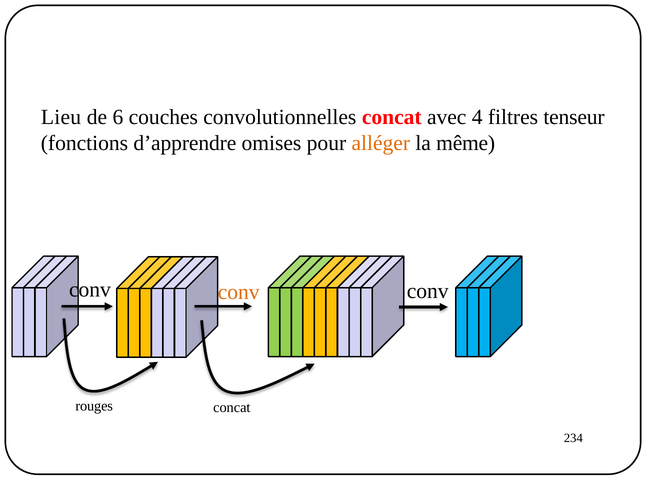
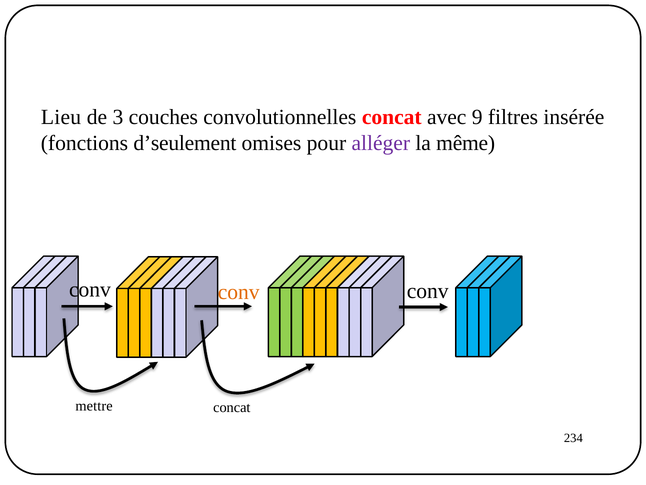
6: 6 -> 3 (118, 117)
4: 4 -> 9 (477, 117)
tenseur: tenseur -> insérée (574, 117)
d’apprendre: d’apprendre -> d’seulement (185, 143)
alléger colour: orange -> purple (381, 143)
rouges: rouges -> mettre (94, 405)
